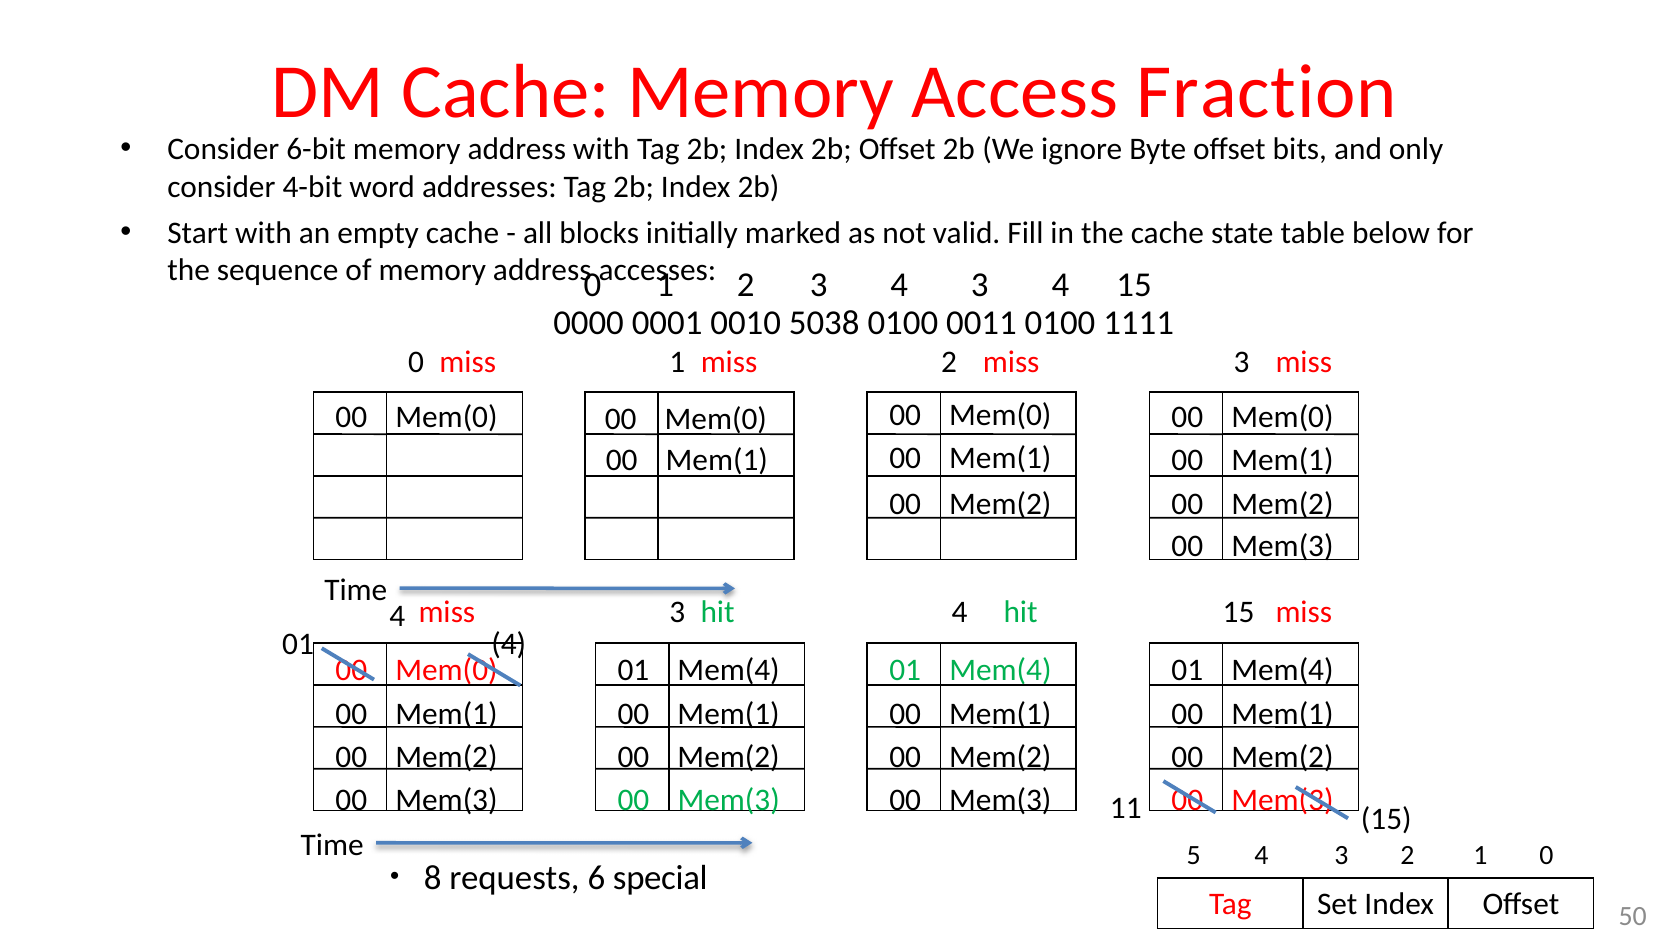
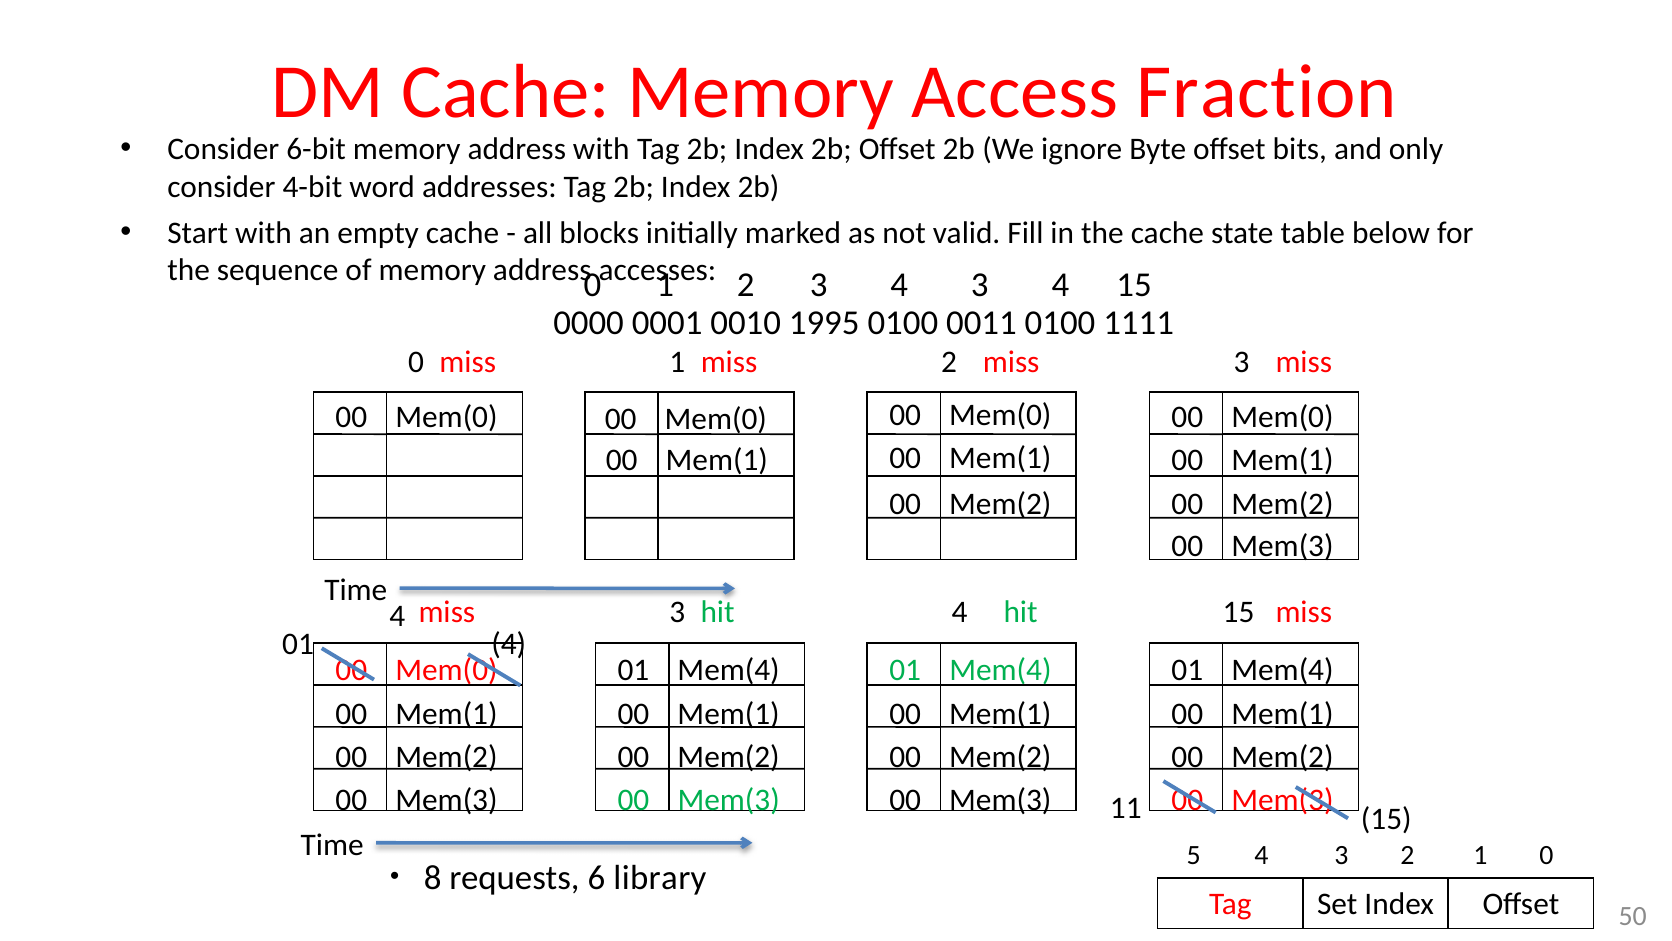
5038: 5038 -> 1995 (824, 323)
special: special -> library (660, 878)
